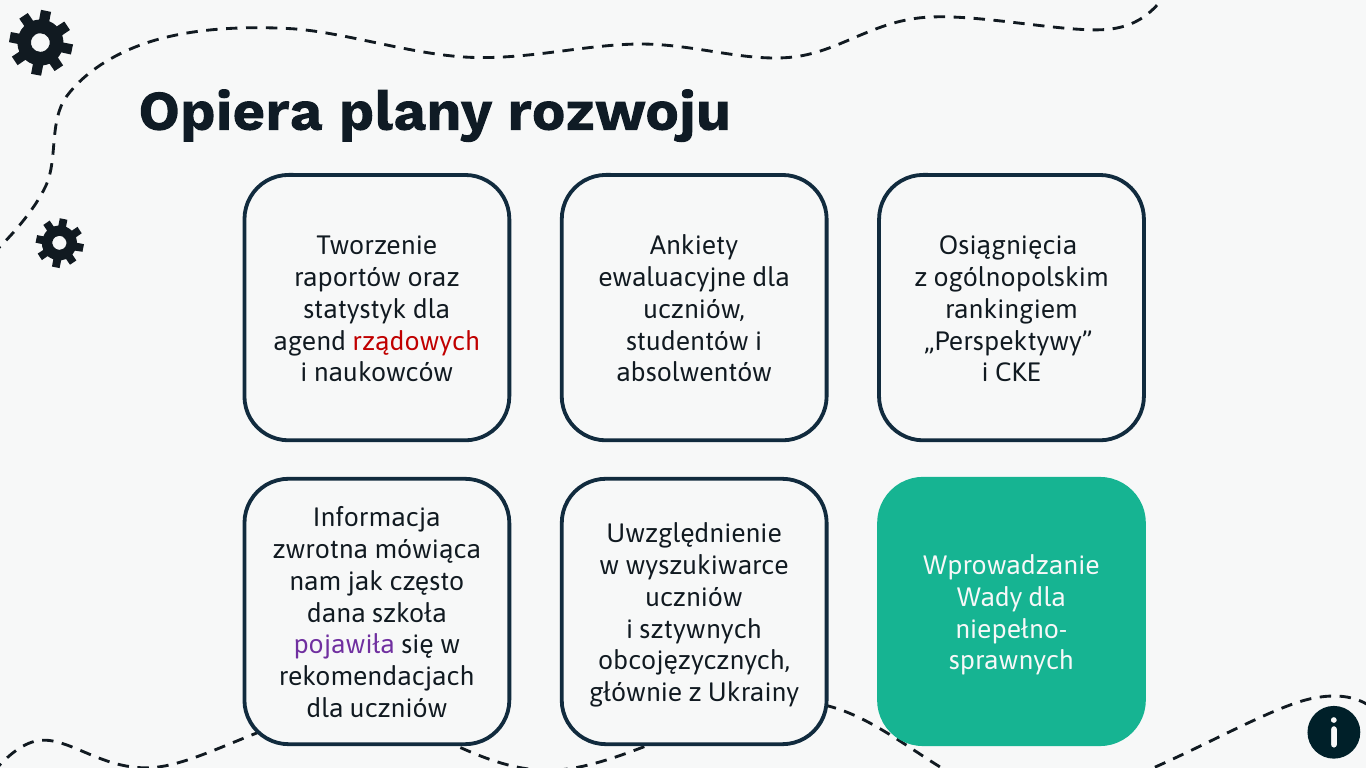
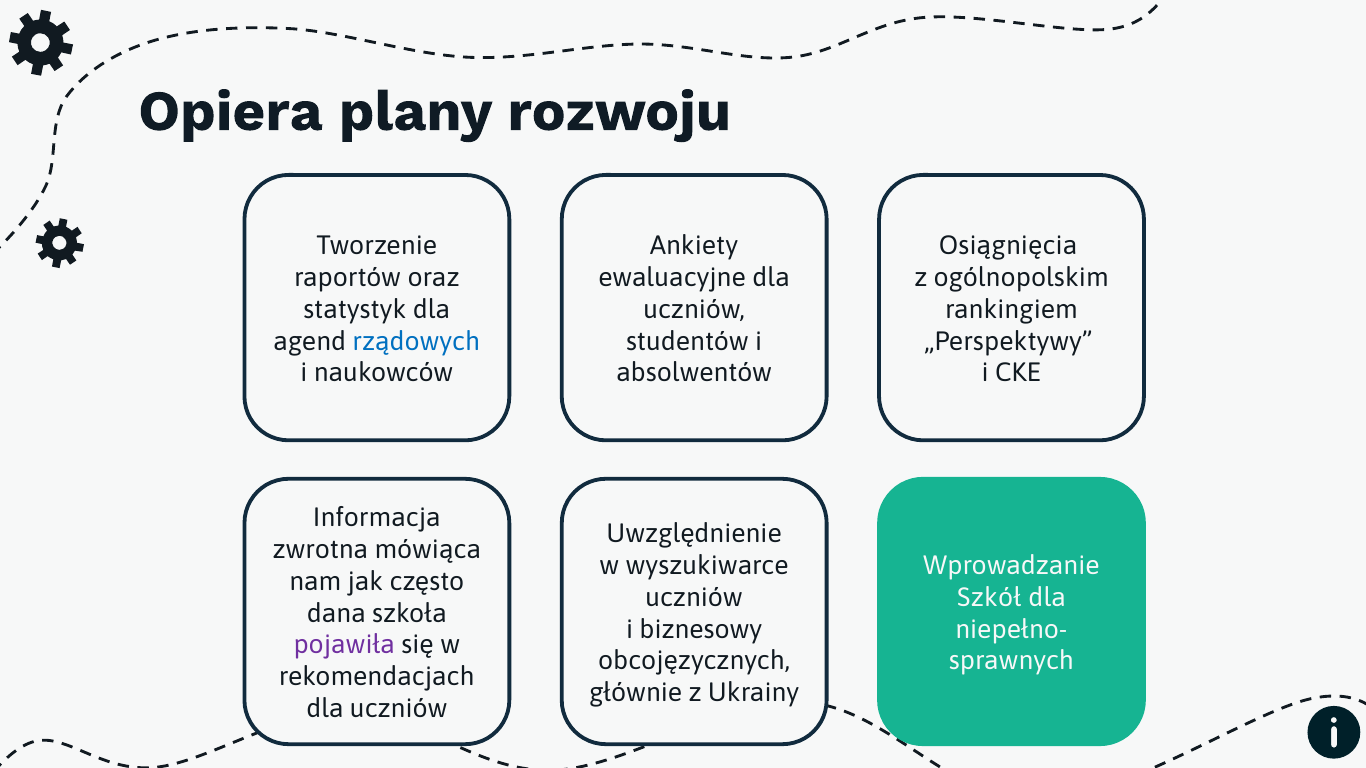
rządowych colour: red -> blue (416, 341)
Wady: Wady -> Szkół (989, 598)
sztywnych: sztywnych -> biznesowy (701, 630)
